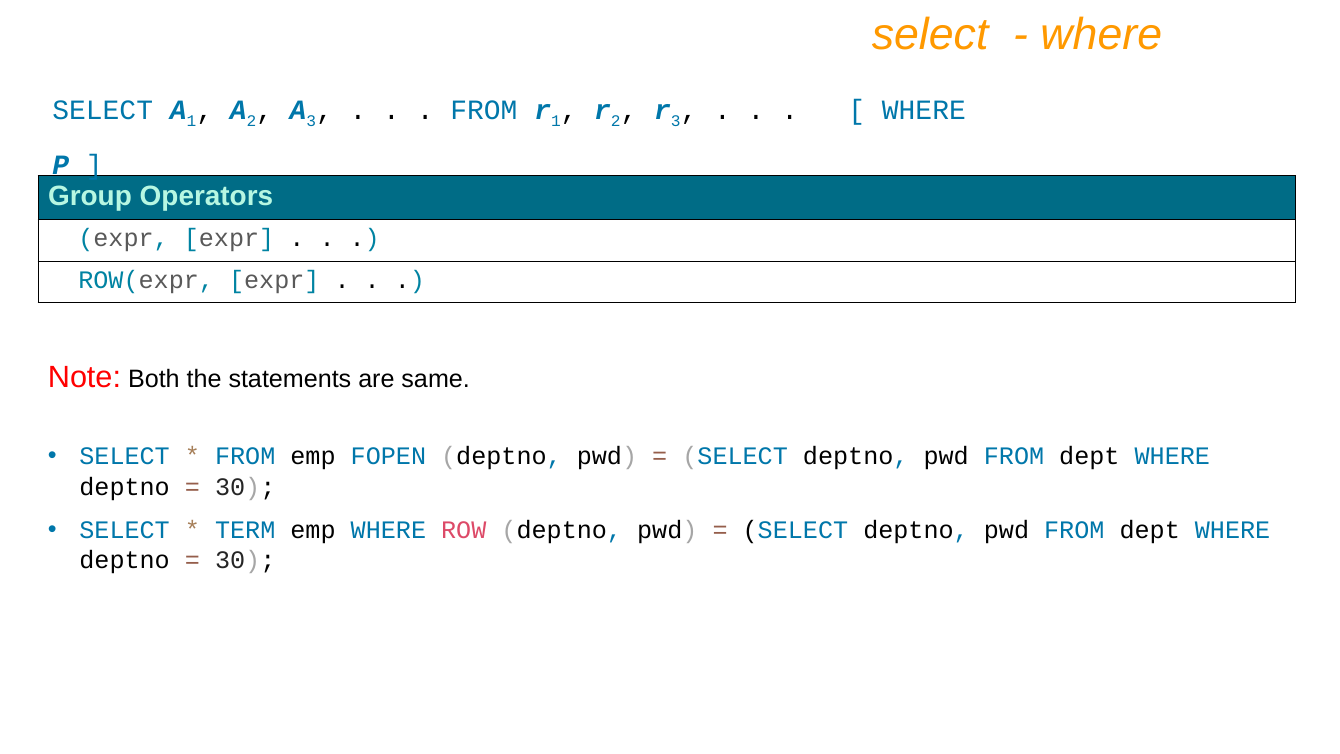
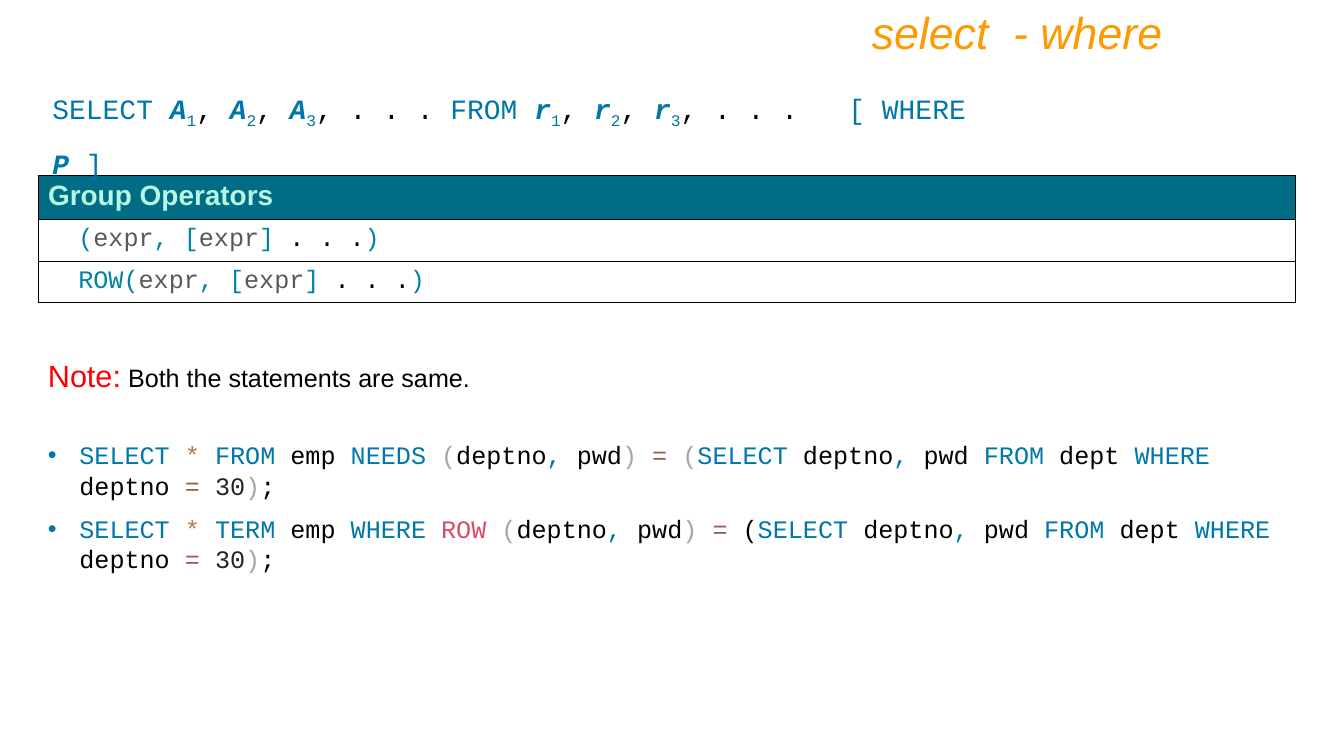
FOPEN: FOPEN -> NEEDS (388, 456)
